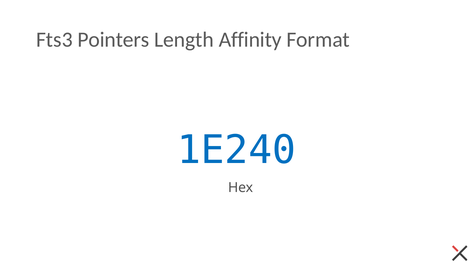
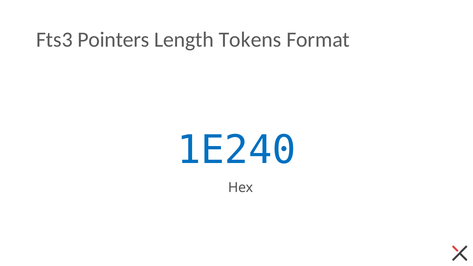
Affinity: Affinity -> Tokens (250, 40)
